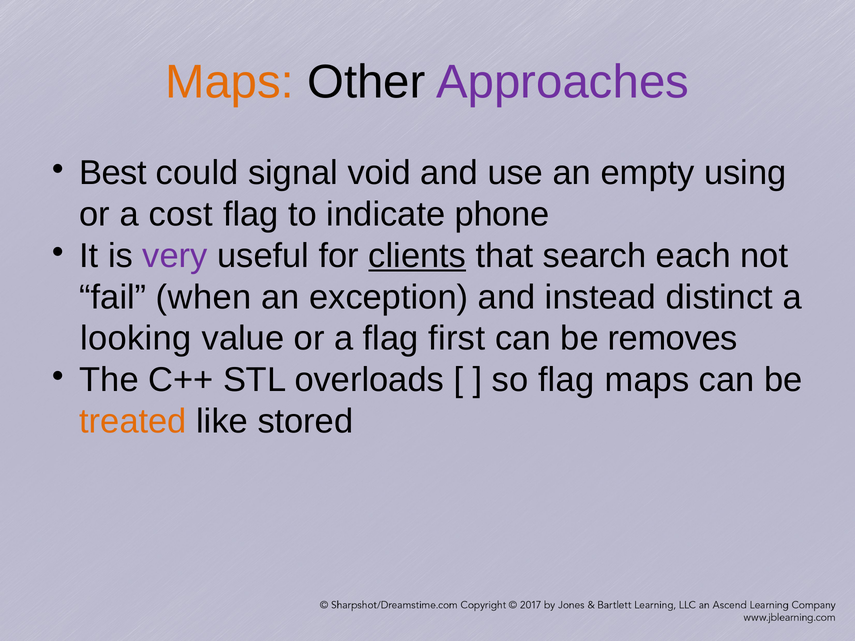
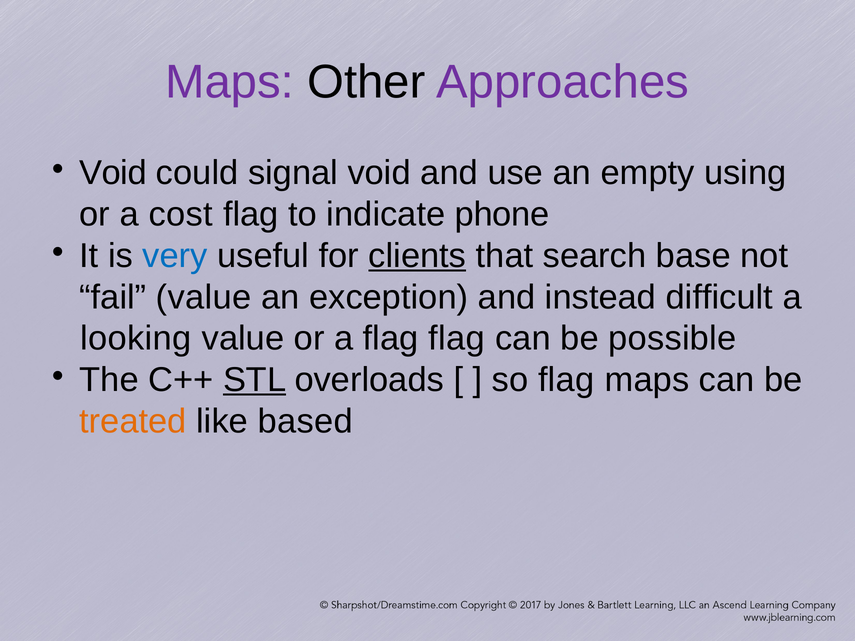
Maps colour: orange -> purple (230, 82)
Best: Best -> Void (113, 173)
very colour: purple -> blue (175, 256)
each: each -> base (693, 256)
fail when: when -> value (204, 297)
distinct: distinct -> difficult (719, 297)
flag first: first -> flag (457, 339)
removes: removes -> possible (672, 339)
STL underline: none -> present (255, 380)
stored: stored -> based (305, 421)
